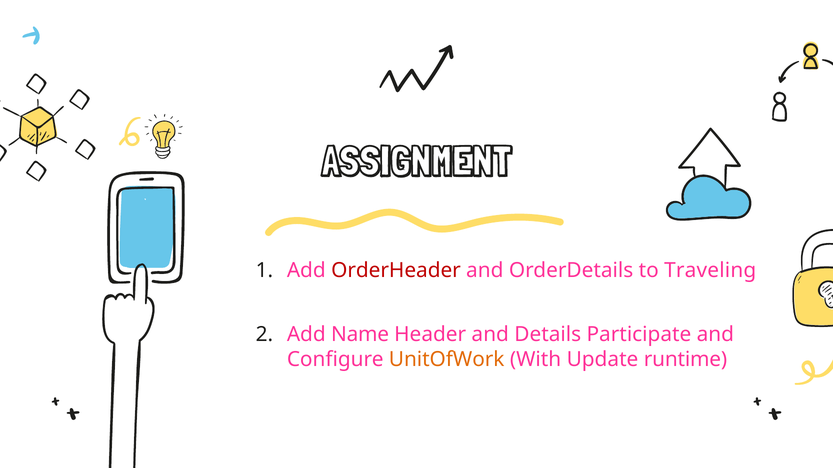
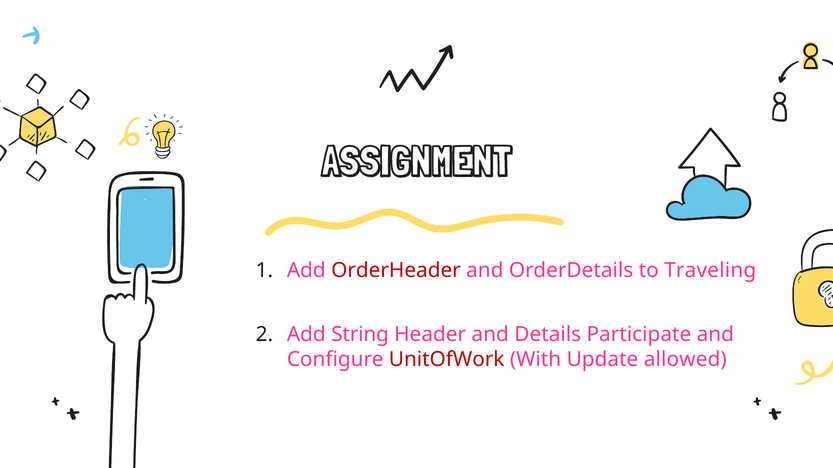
Name: Name -> String (360, 335)
UnitOfWork colour: orange -> red (447, 360)
runtime: runtime -> allowed (685, 360)
